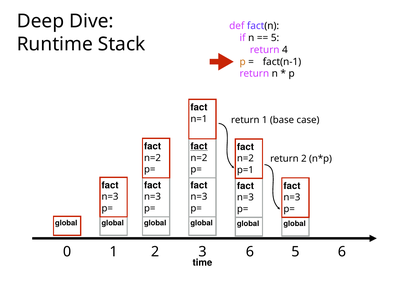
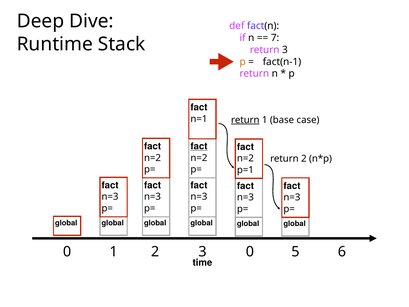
5: 5 -> 7 (275, 38)
return 4: 4 -> 3 (285, 50)
return underline: none -> present (245, 120)
3 6: 6 -> 0 (250, 252)
